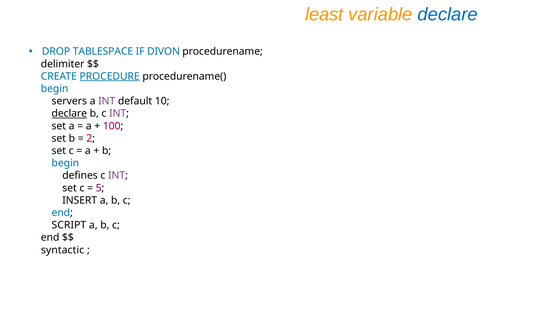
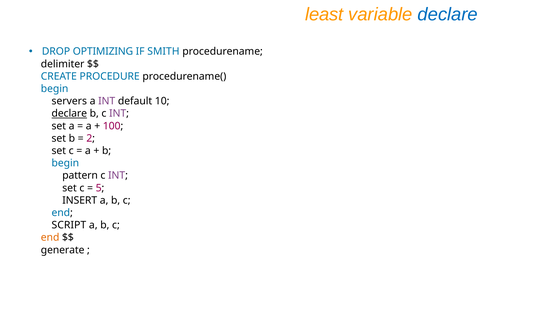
TABLESPACE: TABLESPACE -> OPTIMIZING (103, 52)
DIVON: DIVON -> SMITH (163, 52)
PROCEDURE underline: present -> none (110, 76)
defines: defines -> pattern (80, 176)
end colour: black -> orange (50, 238)
syntactic: syntactic -> generate (63, 250)
